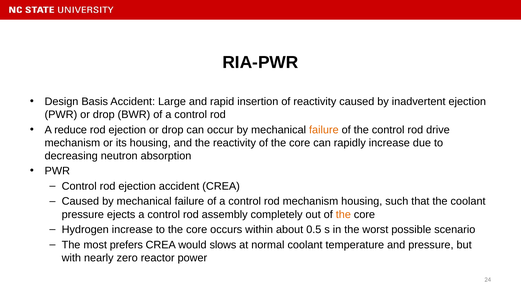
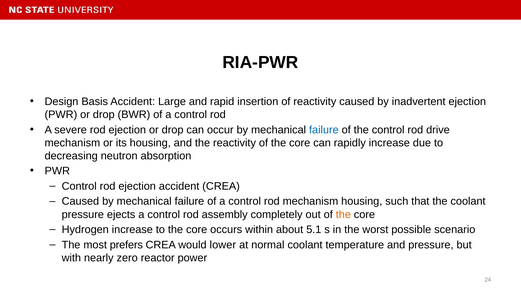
reduce: reduce -> severe (71, 130)
failure colour: orange -> blue (324, 130)
0.5: 0.5 -> 5.1 (314, 230)
slows: slows -> lower (223, 245)
